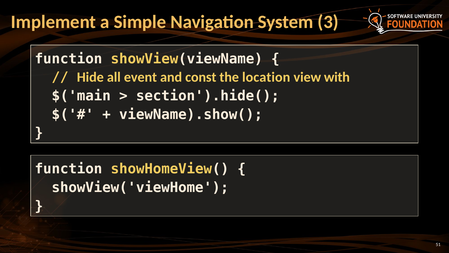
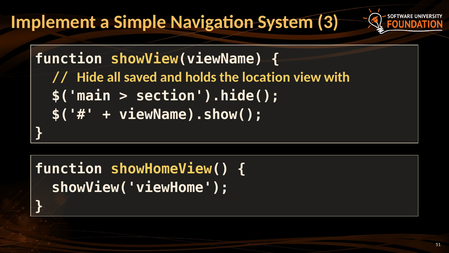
event: event -> saved (140, 77)
const: const -> holds (201, 77)
